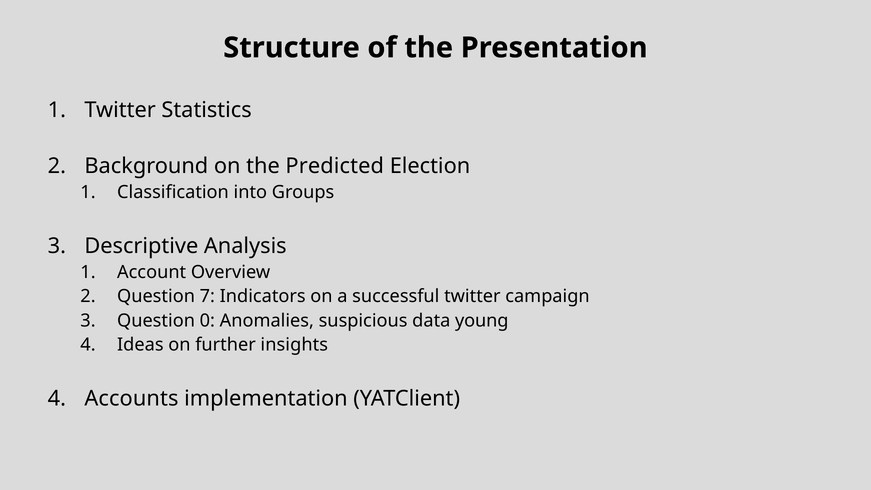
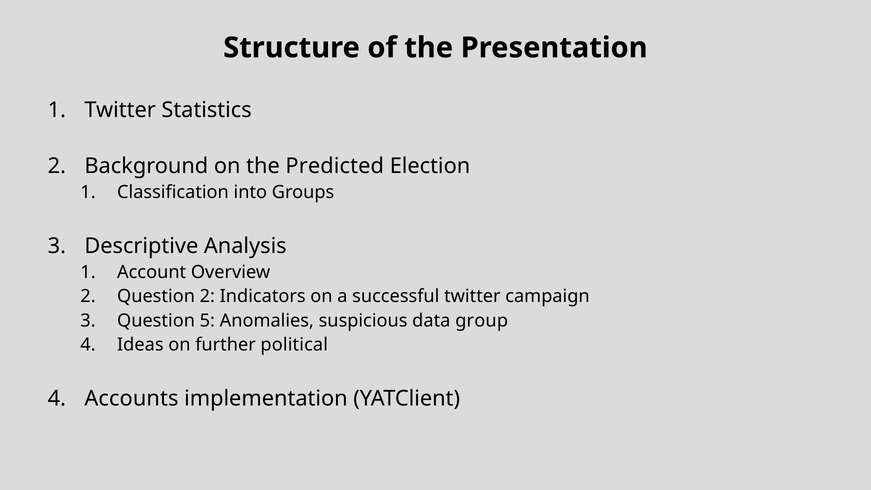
Question 7: 7 -> 2 (207, 296)
0: 0 -> 5 (207, 321)
young: young -> group (482, 321)
insights: insights -> political (294, 345)
